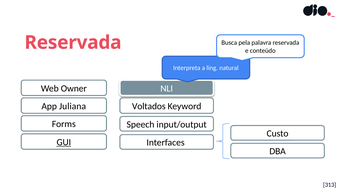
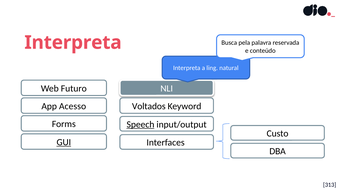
Reservada: Reservada -> Interpreta (73, 42)
Owner: Owner -> Futuro (74, 88)
Juliana: Juliana -> Acesso (73, 106)
Speech underline: none -> present (140, 124)
